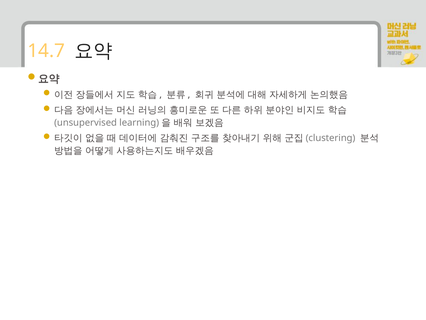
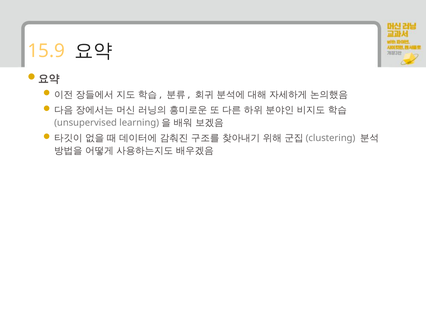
14.7: 14.7 -> 15.9 (46, 51)
